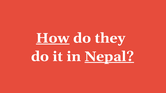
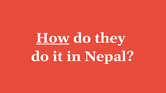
Nepal underline: present -> none (109, 57)
